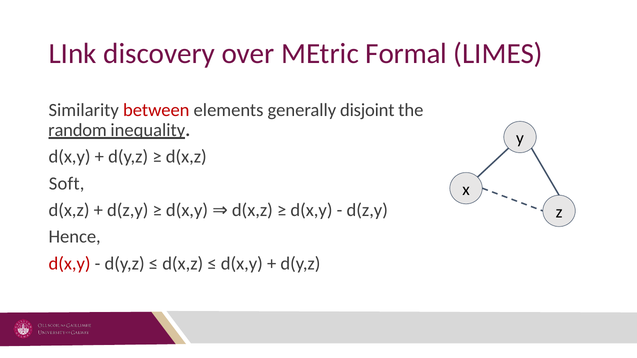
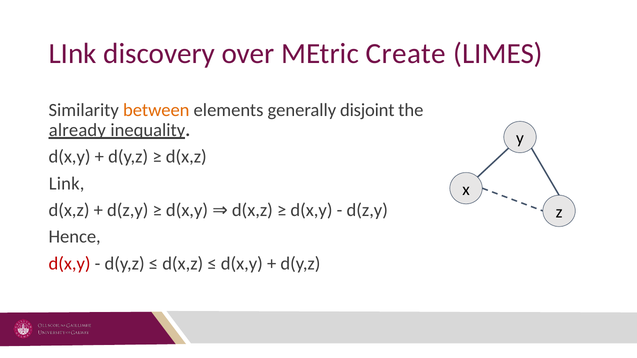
Formal: Formal -> Create (406, 54)
between colour: red -> orange (156, 110)
random: random -> already (77, 130)
Soft: Soft -> Link (67, 184)
